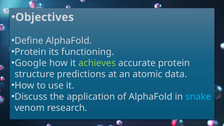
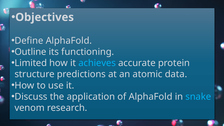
Protein: Protein -> Outline (30, 52)
Google: Google -> Limited (31, 63)
achieves colour: light green -> light blue (97, 63)
